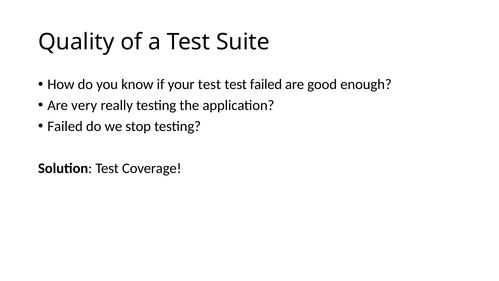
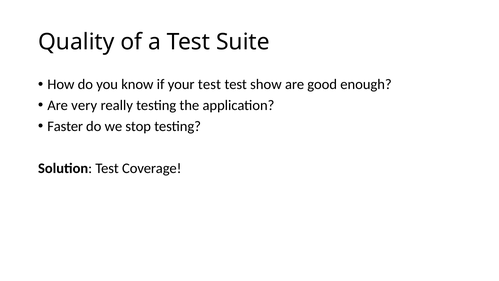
test failed: failed -> show (266, 84)
Failed: Failed -> Faster (65, 126)
